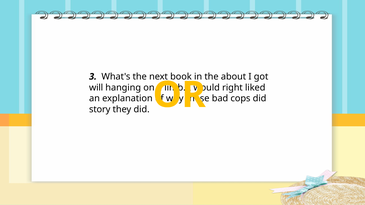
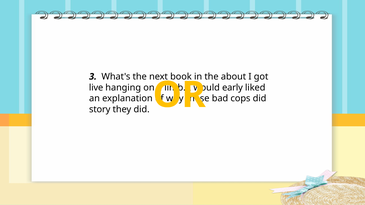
will: will -> live (96, 88)
right: right -> early (232, 88)
